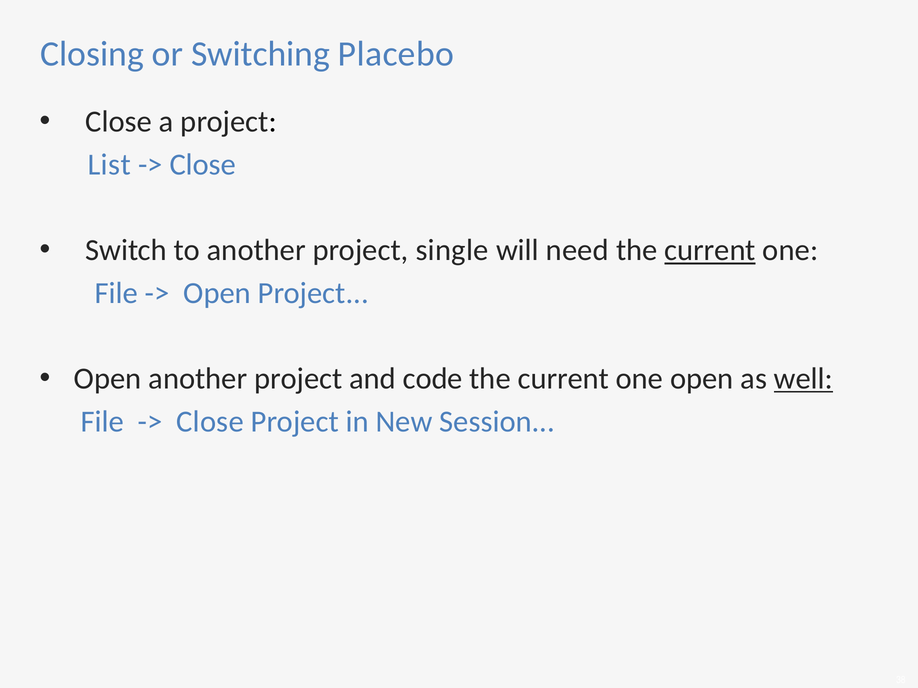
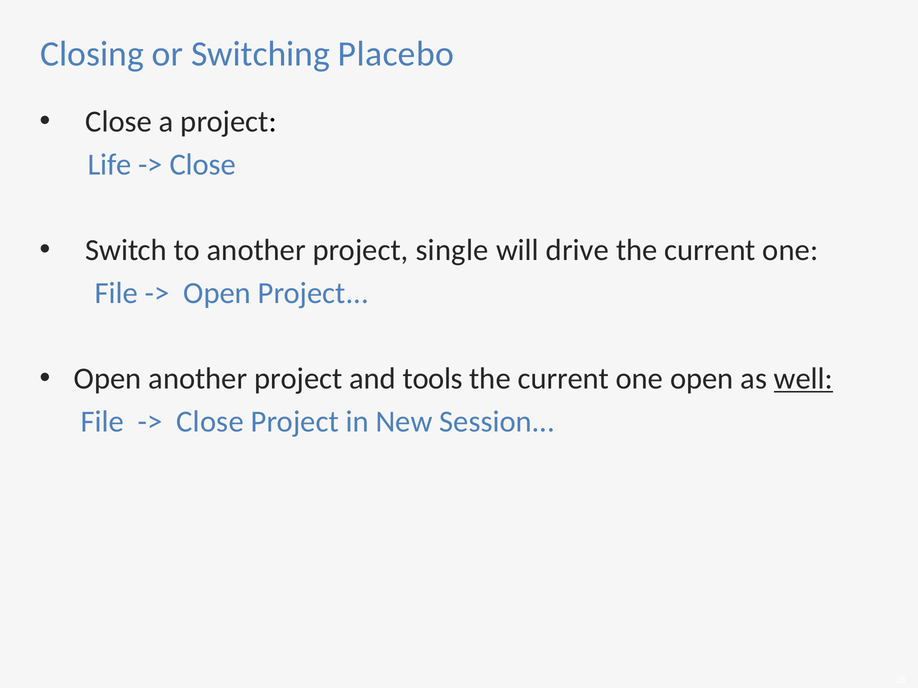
List: List -> Life (110, 165)
need: need -> drive (577, 250)
current underline: present -> none (710, 250)
code: code -> tools (433, 379)
